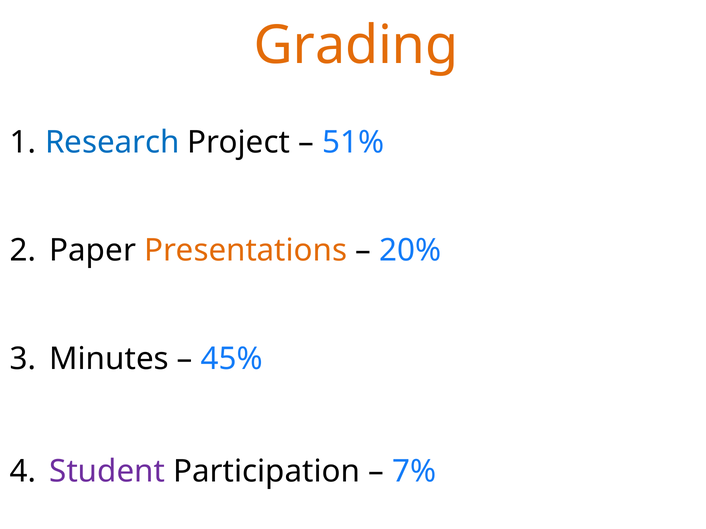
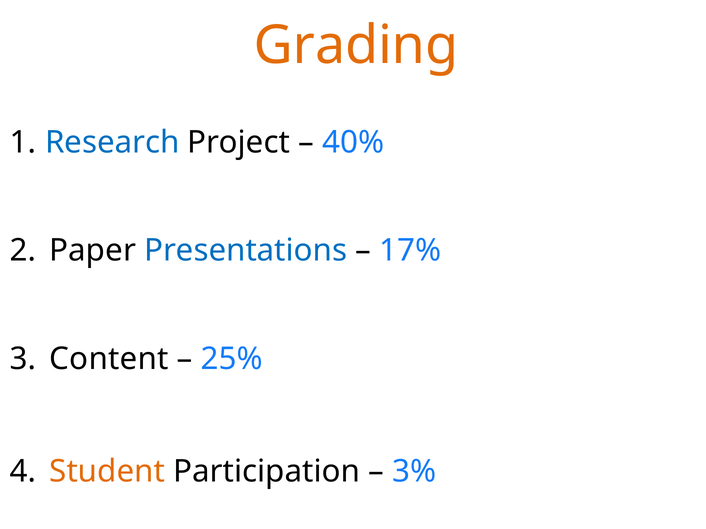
51%: 51% -> 40% (353, 143)
Presentations colour: orange -> blue (246, 251)
20%: 20% -> 17% (410, 251)
Minutes: Minutes -> Content (109, 359)
45%: 45% -> 25% (232, 359)
Student colour: purple -> orange (107, 472)
7%: 7% -> 3% (414, 472)
